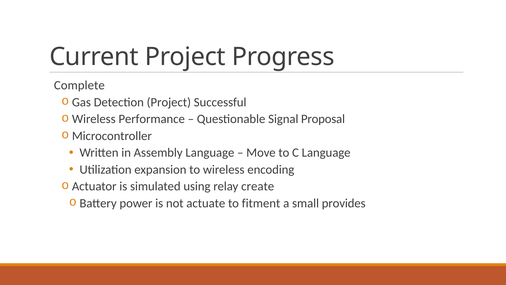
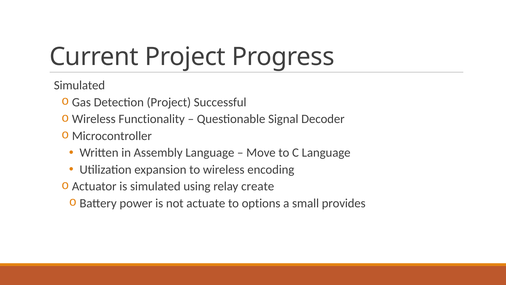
Complete: Complete -> Simulated (79, 85)
Performance: Performance -> Functionality (152, 119)
Proposal: Proposal -> Decoder (323, 119)
fitment: fitment -> options (261, 203)
